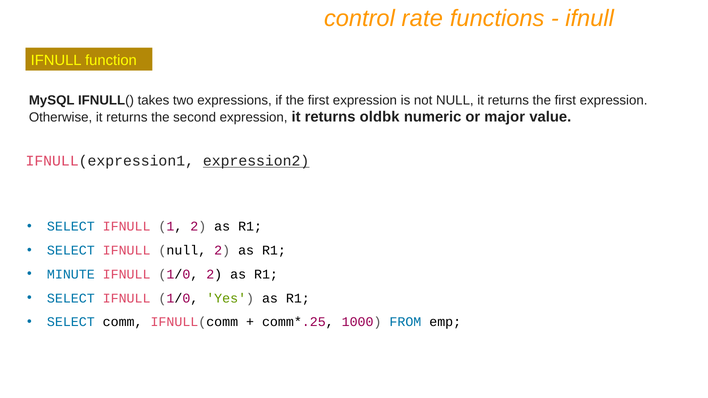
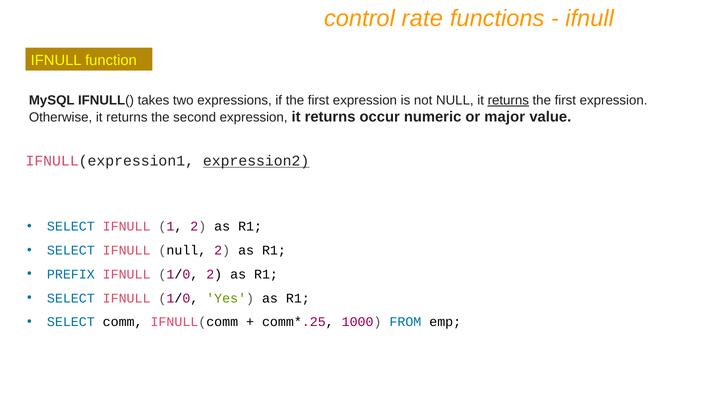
returns underline: none -> present (508, 100)
oldbk: oldbk -> occur (380, 117)
MINUTE: MINUTE -> PREFIX (71, 274)
